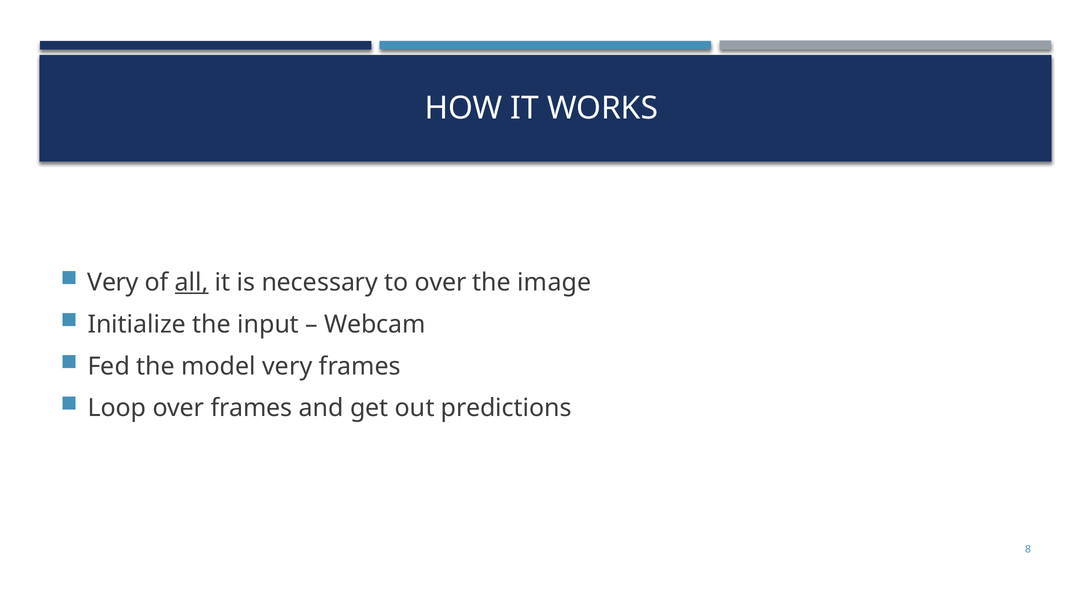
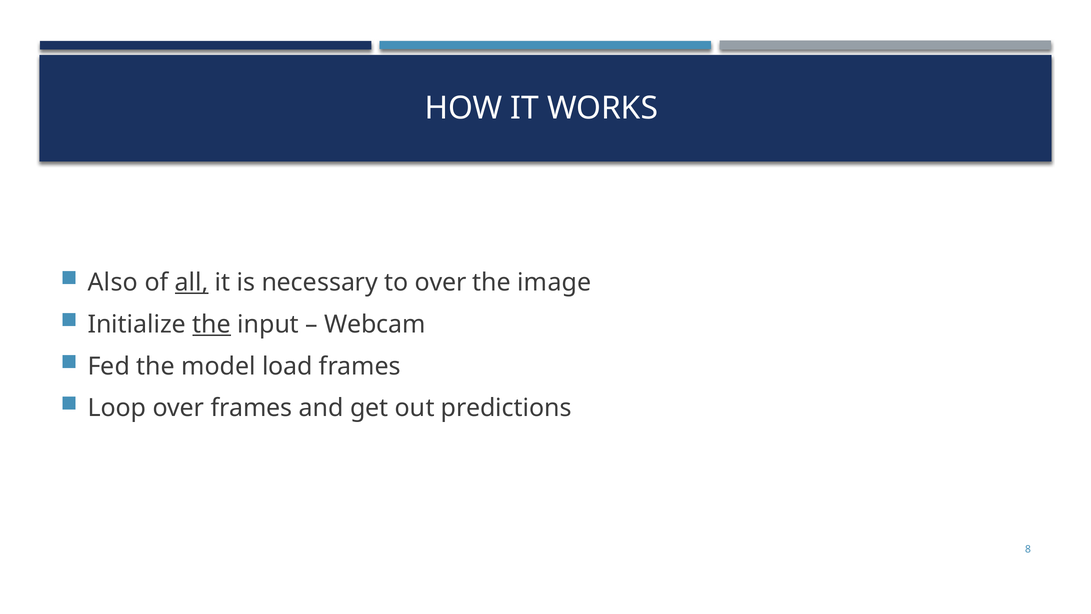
Very: Very -> Also (113, 283)
the underline: none -> present (212, 324)
model very: very -> load (287, 366)
